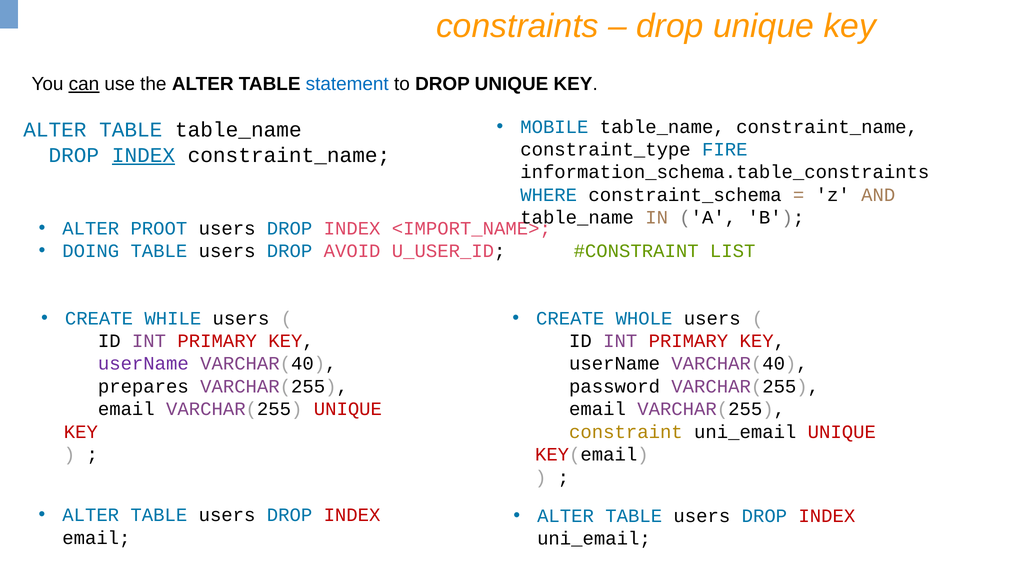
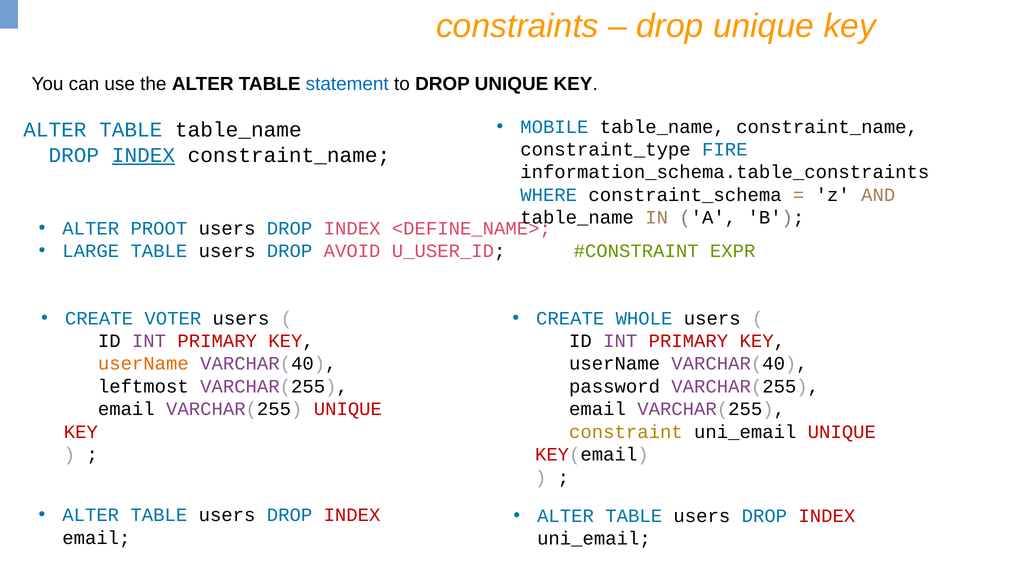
can underline: present -> none (84, 84)
<IMPORT_NAME>: <IMPORT_NAME> -> <DEFINE_NAME> (471, 228)
DOING: DOING -> LARGE (91, 251)
LIST: LIST -> EXPR (733, 251)
WHILE: WHILE -> VOTER (173, 318)
userName colour: purple -> orange (143, 364)
prepares: prepares -> leftmost (143, 387)
